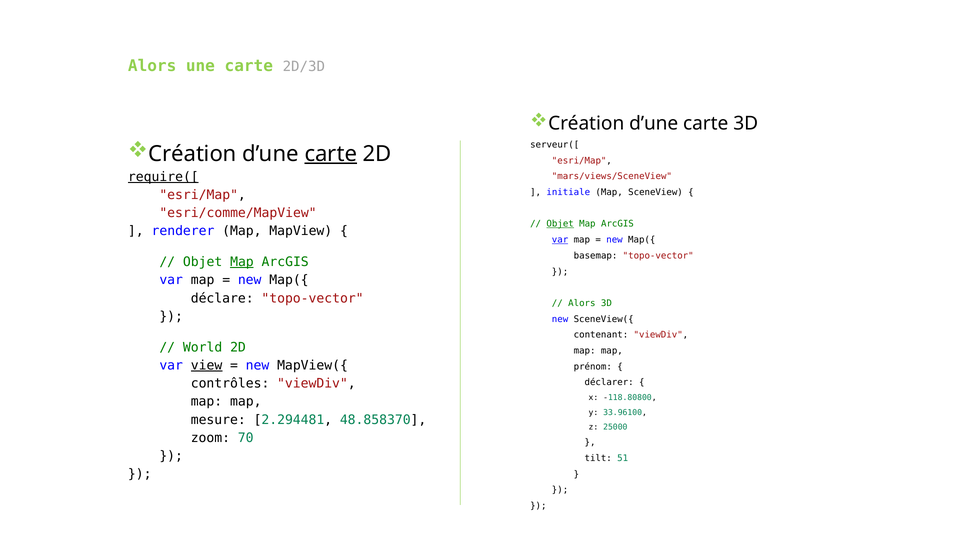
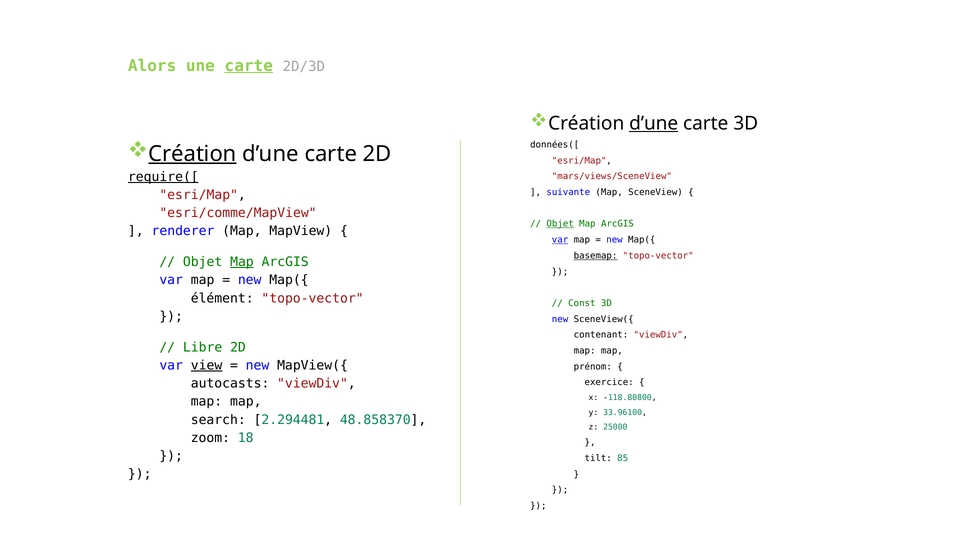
carte underline: none -> present (249, 66)
d’une underline: none -> present (654, 124)
serveur([: serveur([ -> données([ (555, 145)
Création underline: none -> present (192, 154)
carte underline: present -> none (331, 154)
initiale: initiale -> suivante (568, 192)
basemap underline: none -> present (596, 256)
déclare: déclare -> élément (222, 298)
Alors: Alors -> Const (582, 303)
World: World -> Libre (203, 347)
contrôles: contrôles -> autocasts (230, 384)
déclarer: déclarer -> exercice (609, 383)
mesure: mesure -> search (218, 420)
70: 70 -> 18 (246, 438)
51: 51 -> 85 (623, 459)
